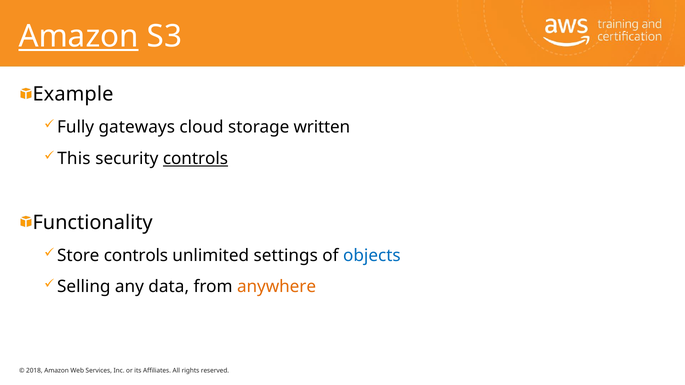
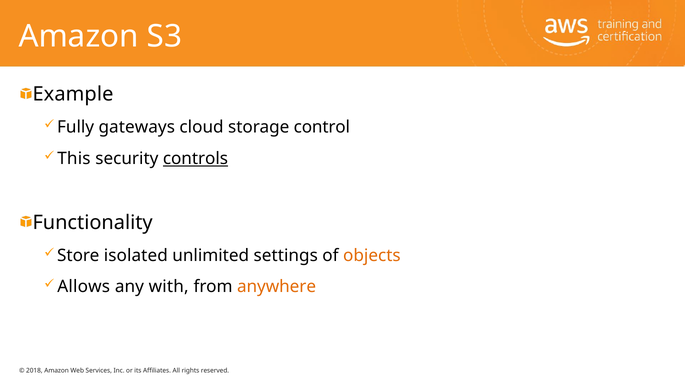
Amazon underline: present -> none (79, 37)
written: written -> control (322, 127)
Store controls: controls -> isolated (136, 256)
objects colour: blue -> orange (372, 256)
Selling: Selling -> Allows (84, 287)
data: data -> with (169, 287)
